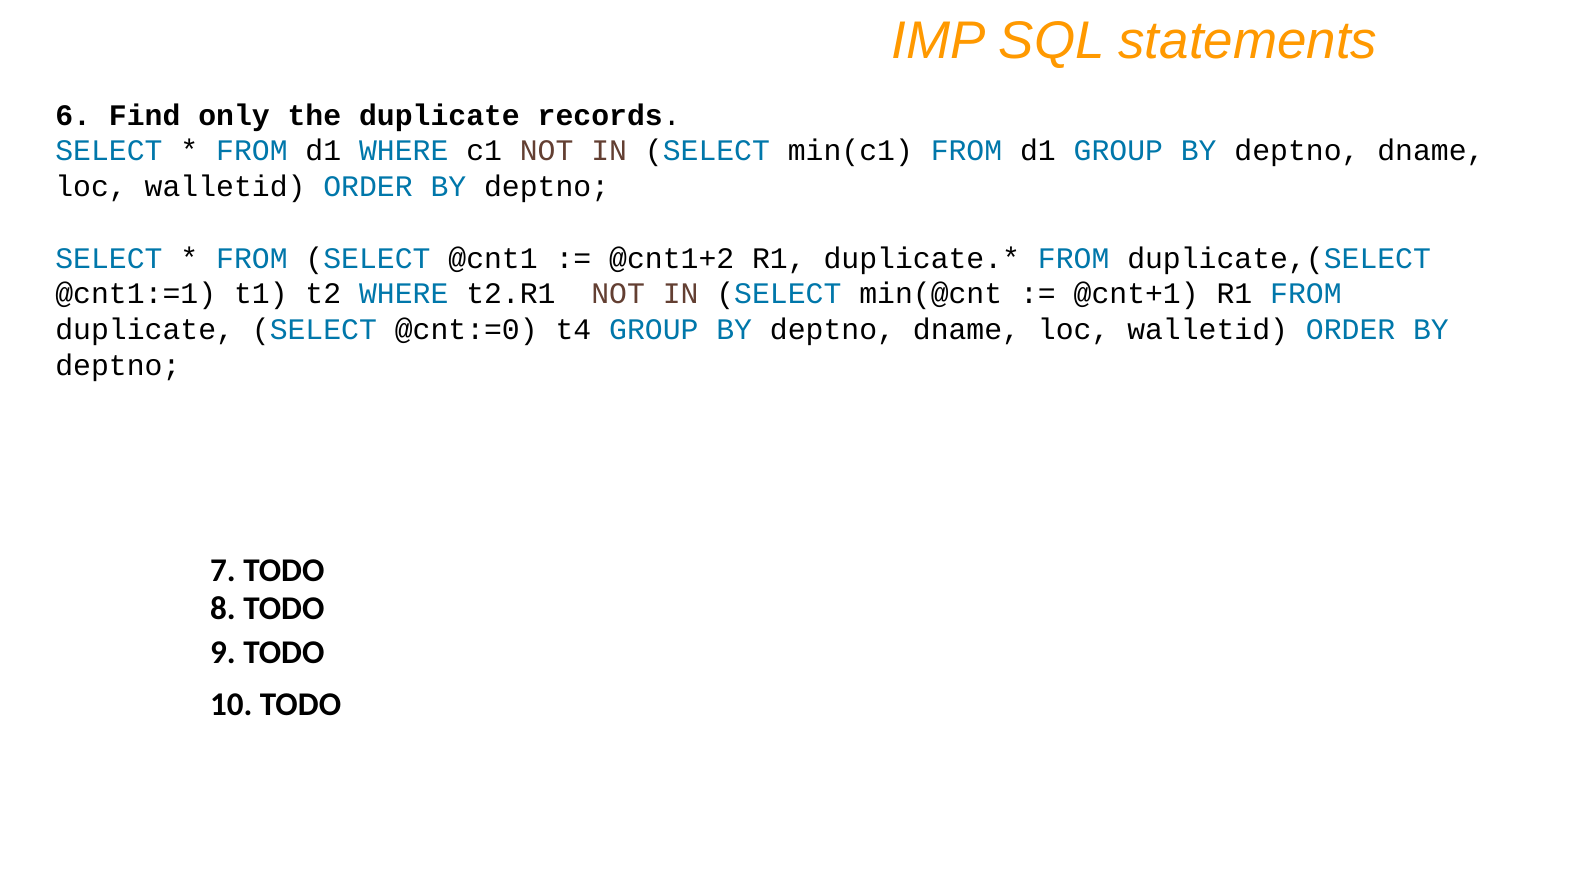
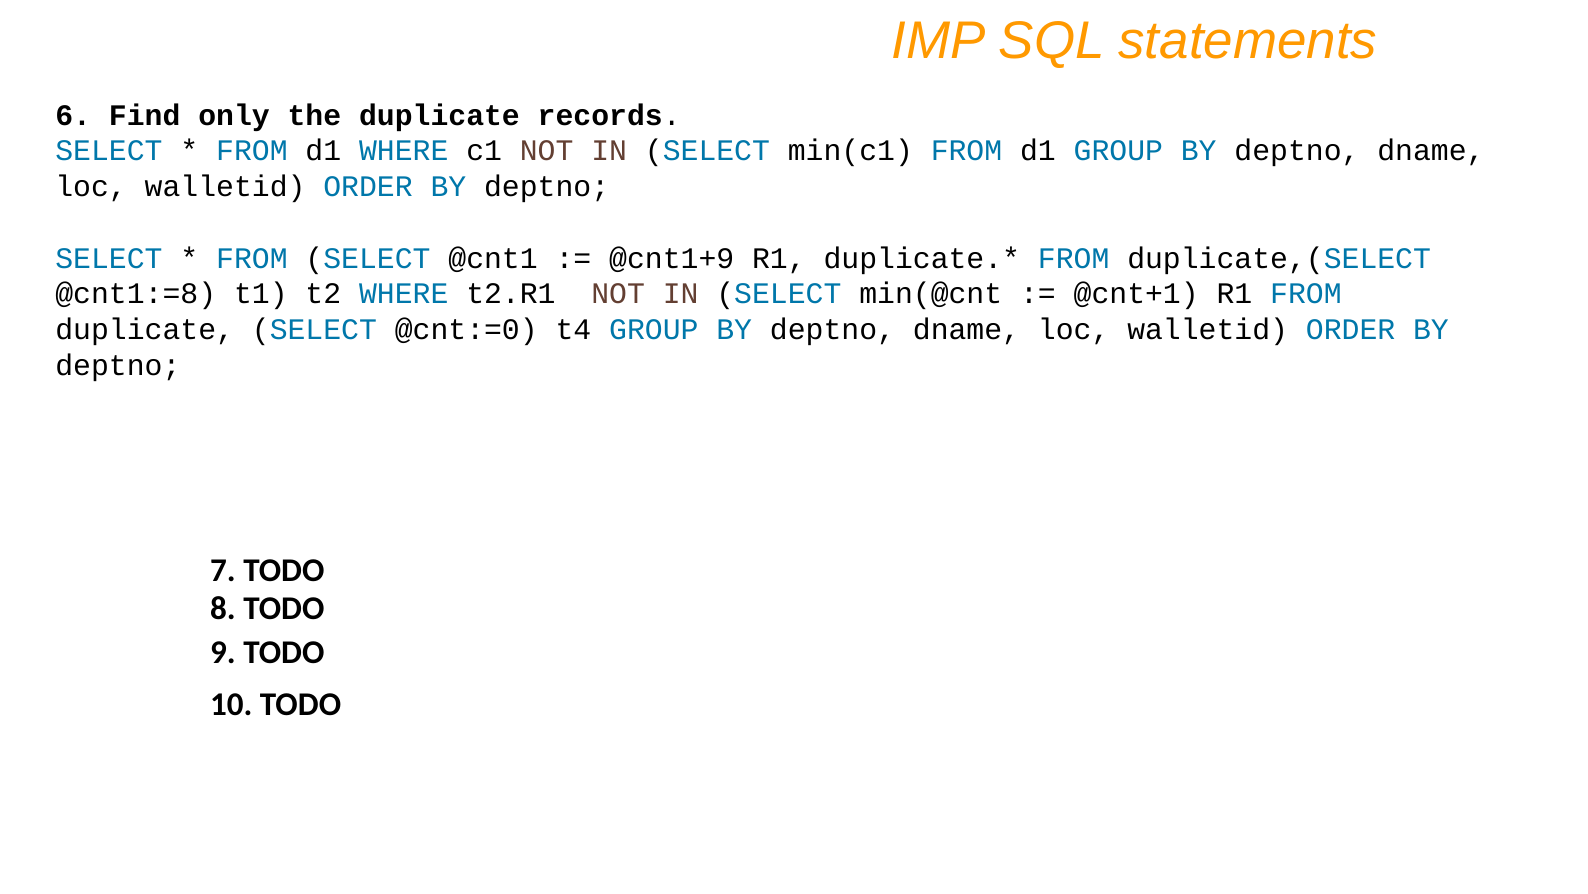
@cnt1+2: @cnt1+2 -> @cnt1+9 (672, 258)
@cnt1:=1: @cnt1:=1 -> @cnt1:=8 (136, 294)
